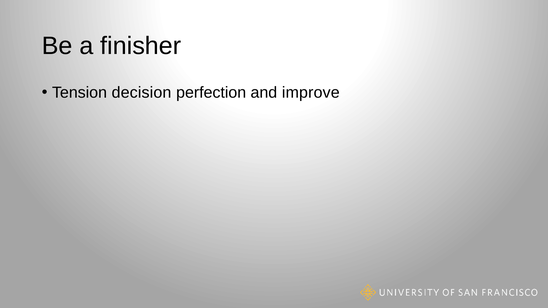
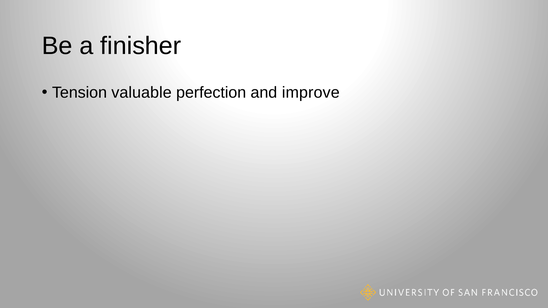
decision: decision -> valuable (142, 93)
